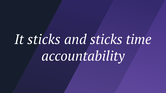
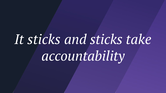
time: time -> take (139, 40)
